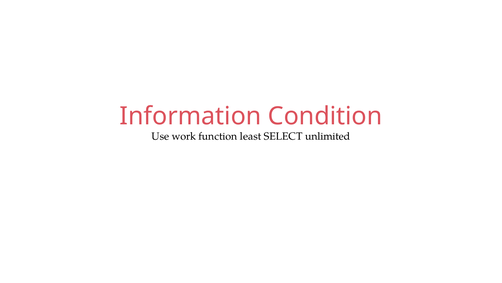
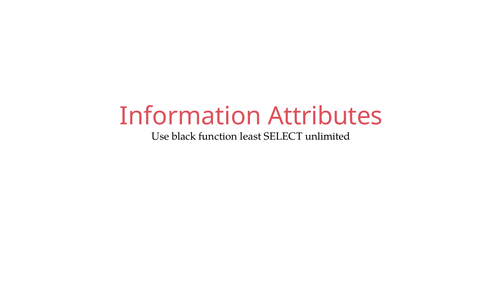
Condition: Condition -> Attributes (325, 116)
work: work -> black (184, 136)
